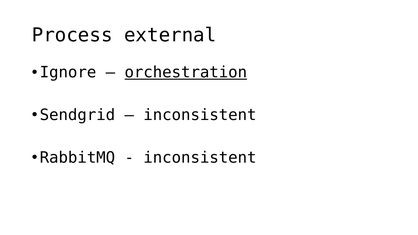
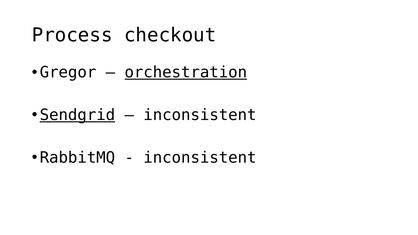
external: external -> checkout (170, 35)
Ignore: Ignore -> Gregor (68, 73)
Sendgrid underline: none -> present (77, 115)
